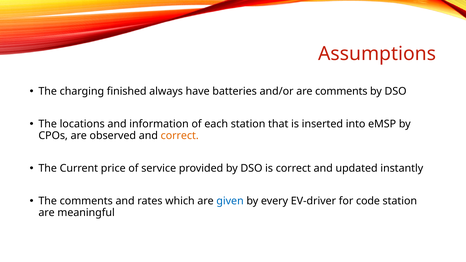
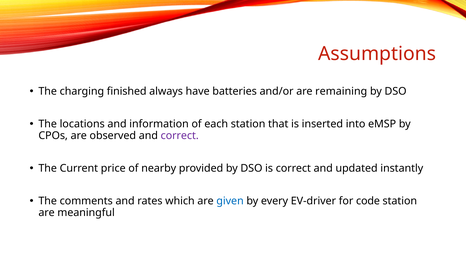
are comments: comments -> remaining (341, 91)
correct colour: orange -> purple (180, 136)
service: service -> nearby (159, 168)
